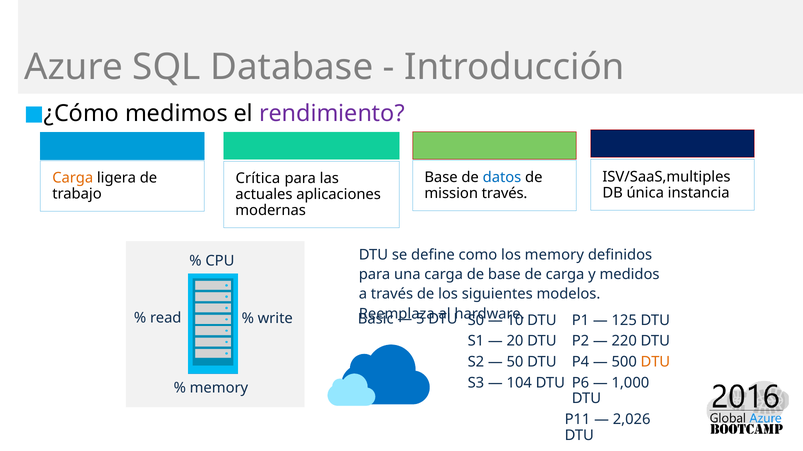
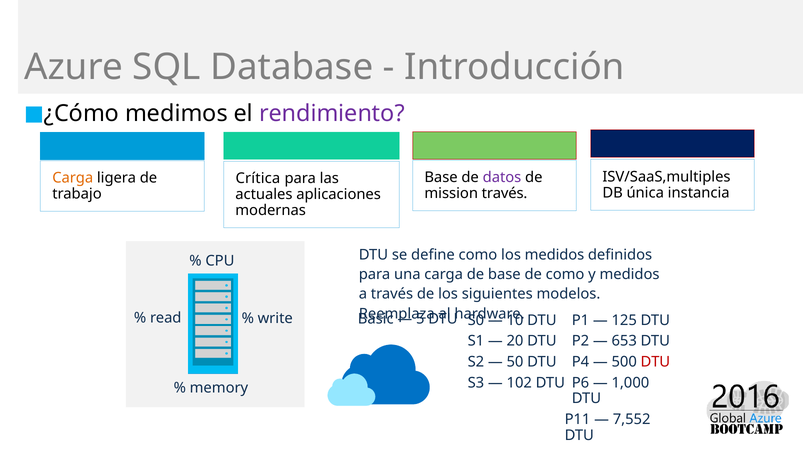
datos colour: blue -> purple (502, 178)
los memory: memory -> medidos (554, 255)
de carga: carga -> como (565, 275)
220: 220 -> 653 (624, 341)
DTU colour: orange -> red (655, 362)
104: 104 -> 102 (519, 383)
2,026: 2,026 -> 7,552 (632, 420)
